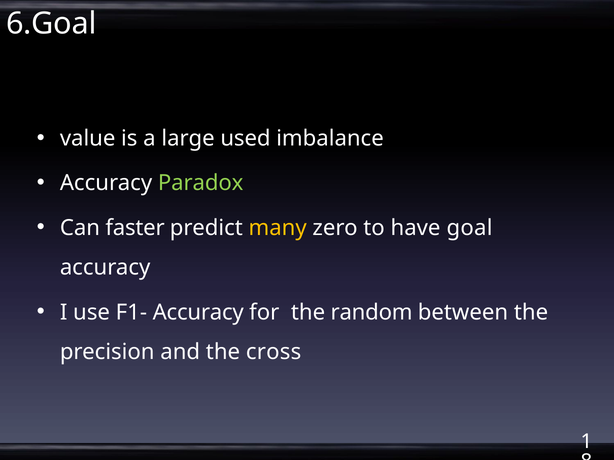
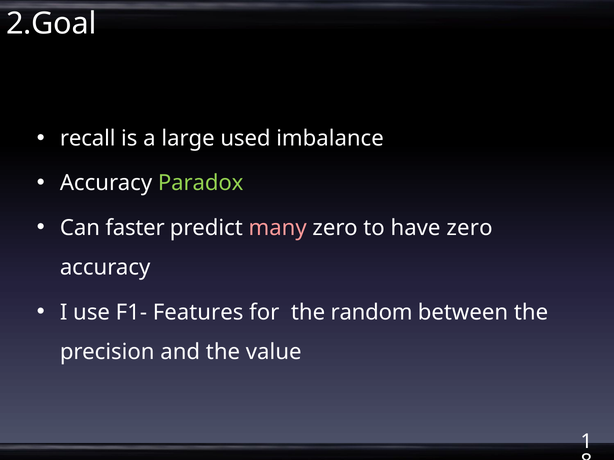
6.Goal: 6.Goal -> 2.Goal (51, 24)
value: value -> recall (88, 139)
many colour: yellow -> pink (278, 228)
have goal: goal -> zero (470, 228)
F1- Accuracy: Accuracy -> Features (198, 313)
and the cross: cross -> value (274, 352)
